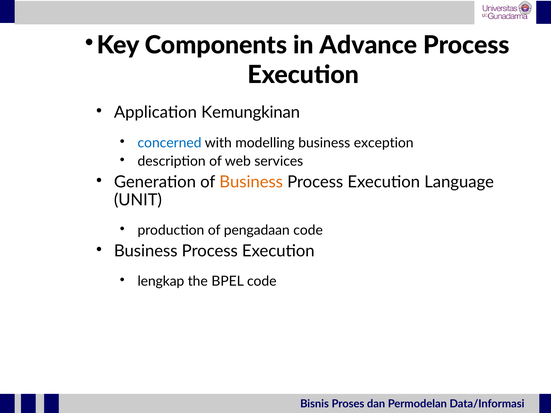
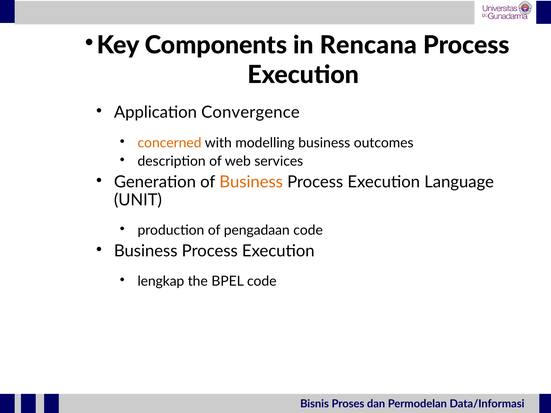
Advance: Advance -> Rencana (368, 45)
Kemungkinan: Kemungkinan -> Convergence (250, 112)
concerned colour: blue -> orange (170, 143)
exception: exception -> outcomes (384, 143)
